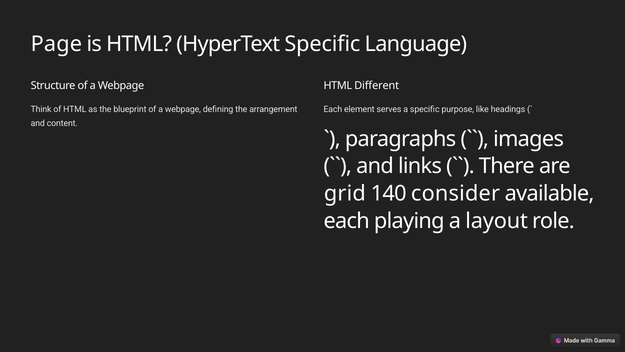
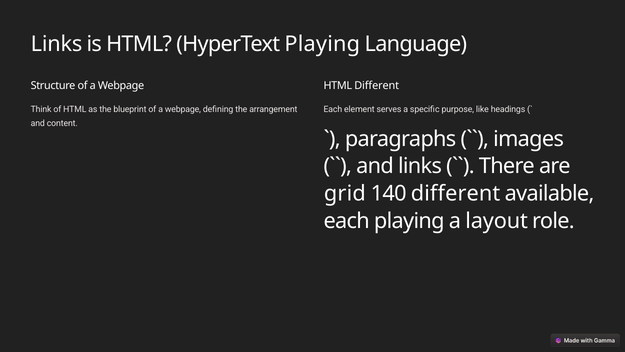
Page: Page -> Links (57, 44)
HyperText Specific: Specific -> Playing (322, 44)
140 consider: consider -> different (456, 193)
